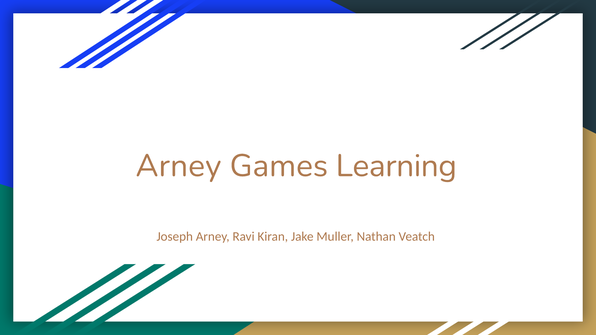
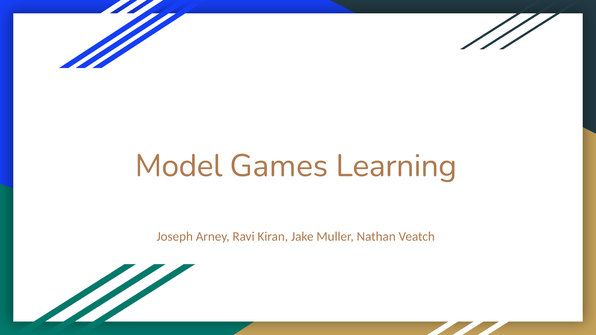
Arney: Arney -> Model (179, 166)
